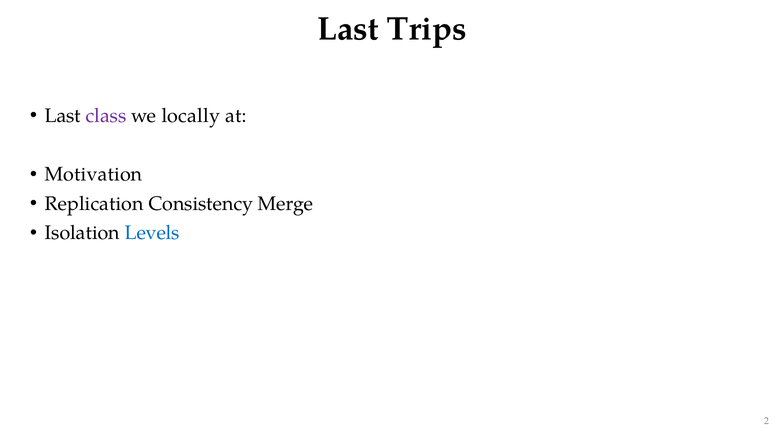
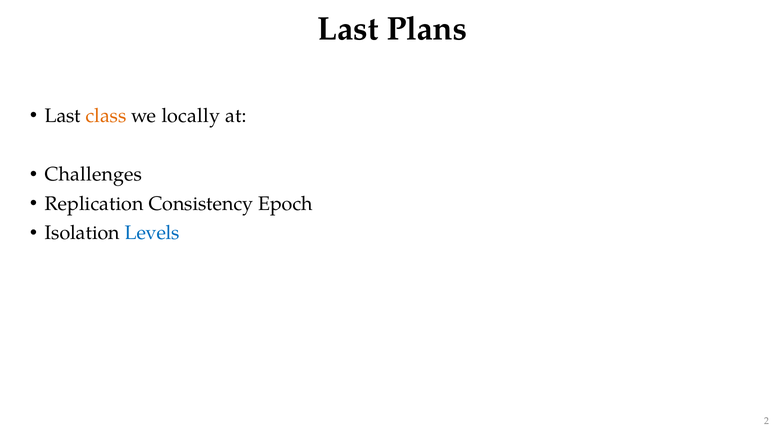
Trips: Trips -> Plans (427, 29)
class colour: purple -> orange (106, 116)
Motivation: Motivation -> Challenges (93, 174)
Merge: Merge -> Epoch (285, 204)
